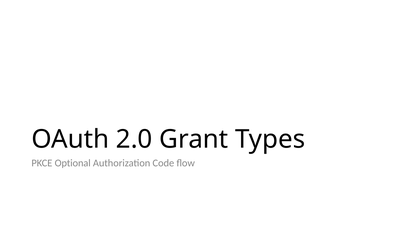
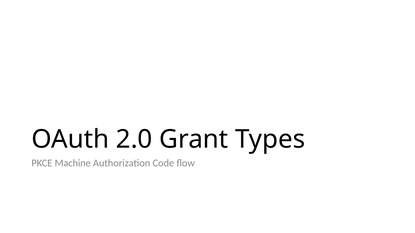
Optional: Optional -> Machine (73, 163)
